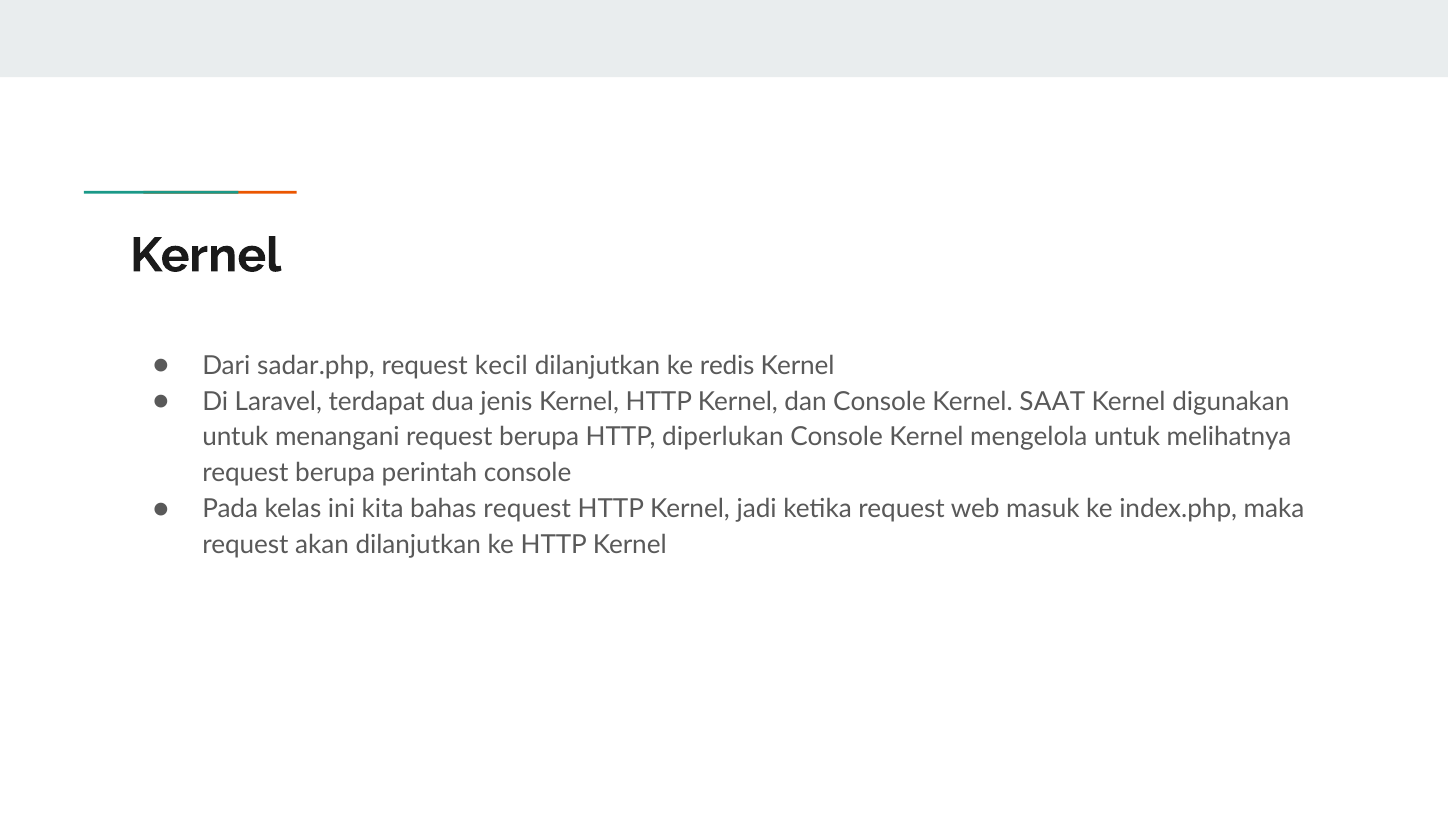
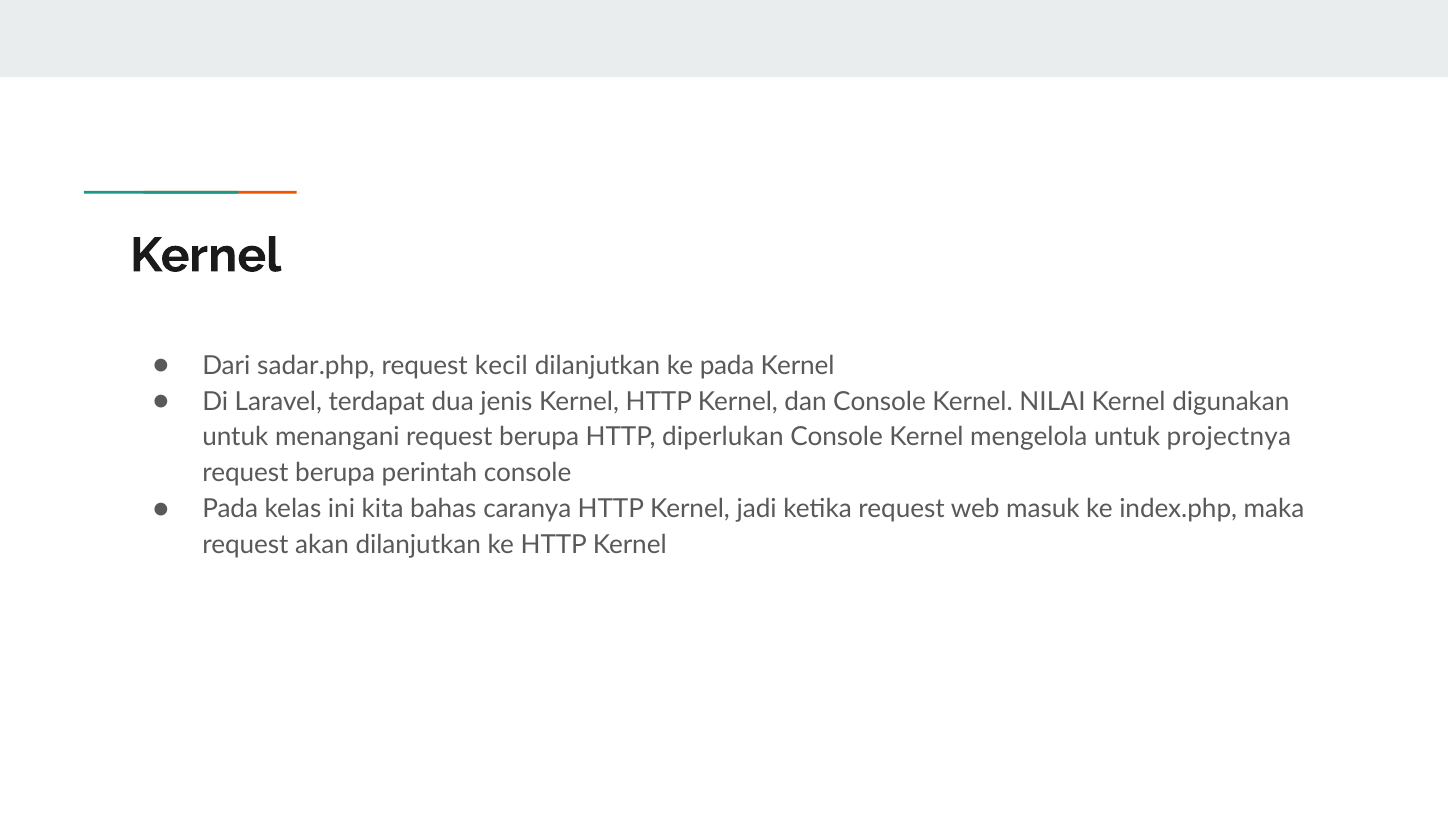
ke redis: redis -> pada (727, 366)
SAAT: SAAT -> NILAI (1052, 402)
melihatnya: melihatnya -> projectnya (1229, 438)
bahas request: request -> caranya (527, 509)
